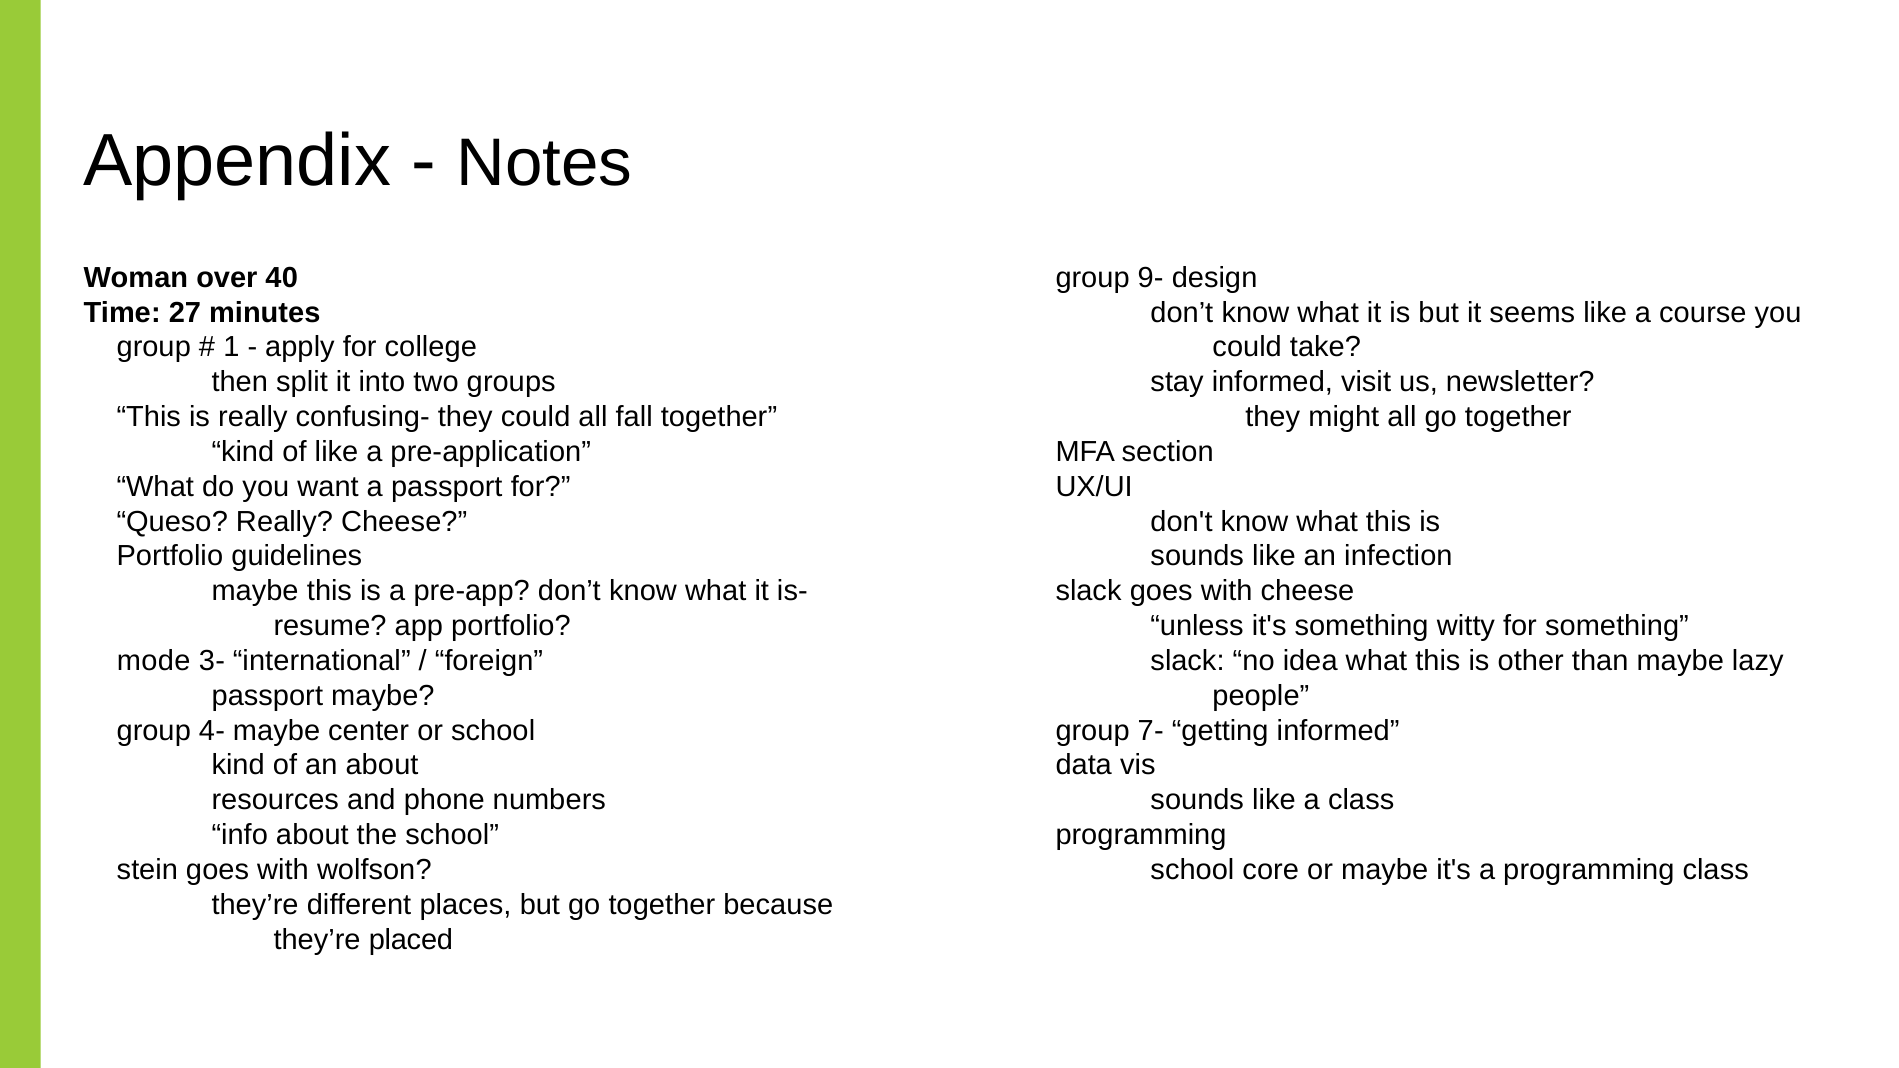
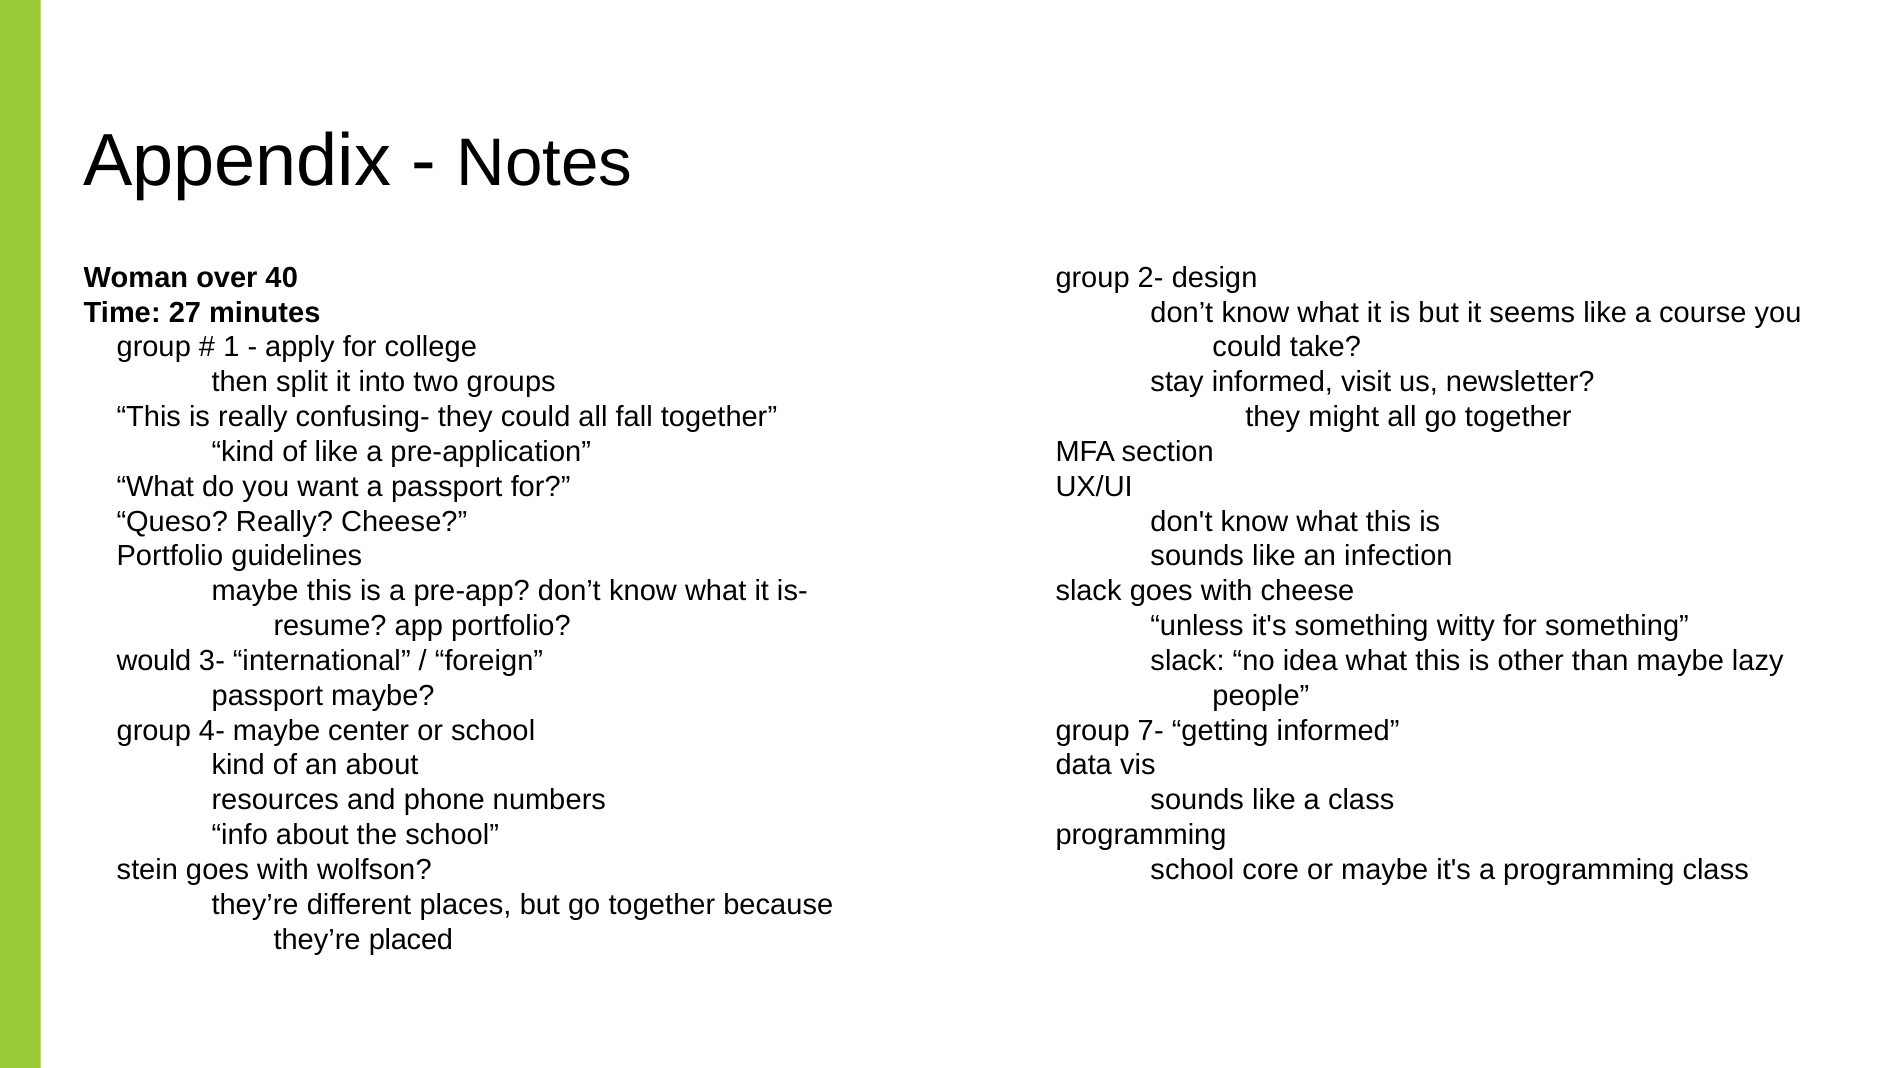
9-: 9- -> 2- (1151, 278)
mode: mode -> would (154, 661)
